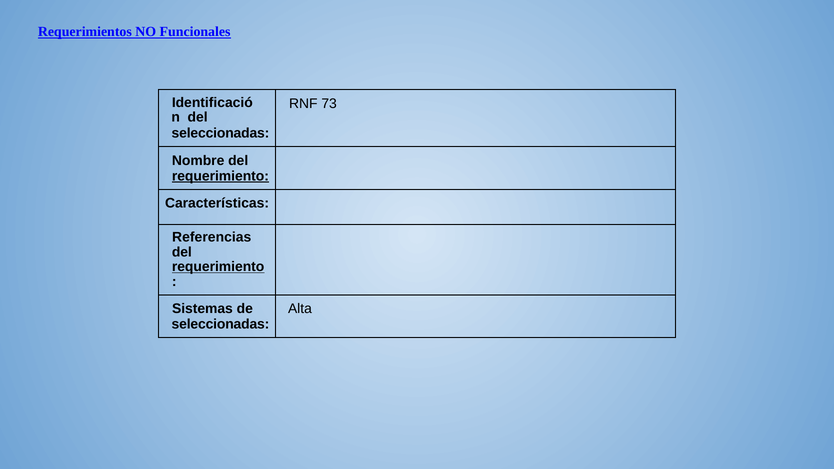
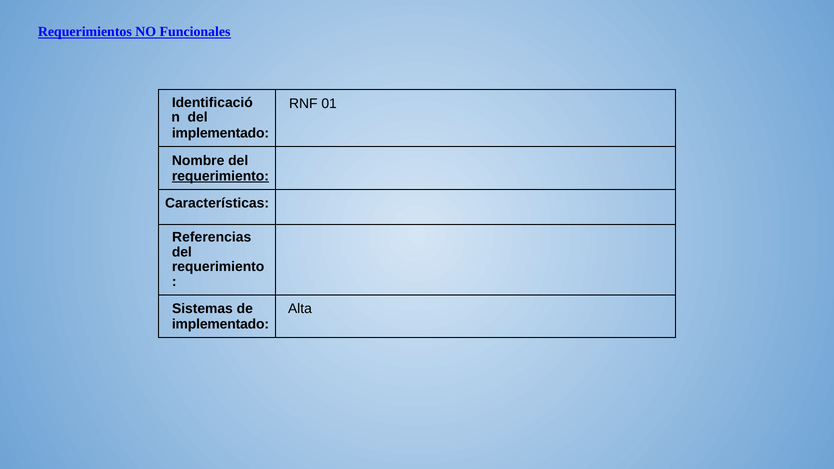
73: 73 -> 01 (329, 103)
seleccionadas: seleccionadas -> implementado (220, 133)
requerimiento underline: present -> none (218, 267)
seleccionadas: seleccionadas -> implementado (220, 324)
